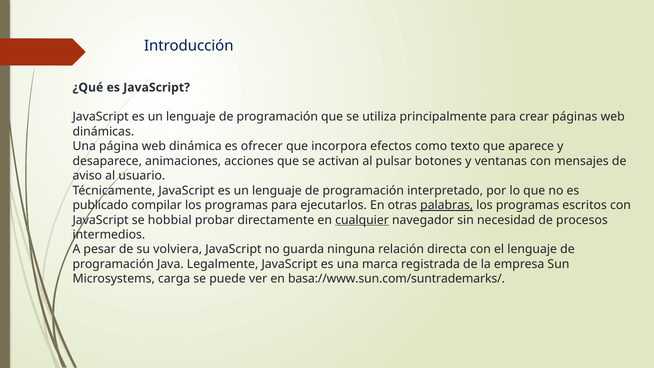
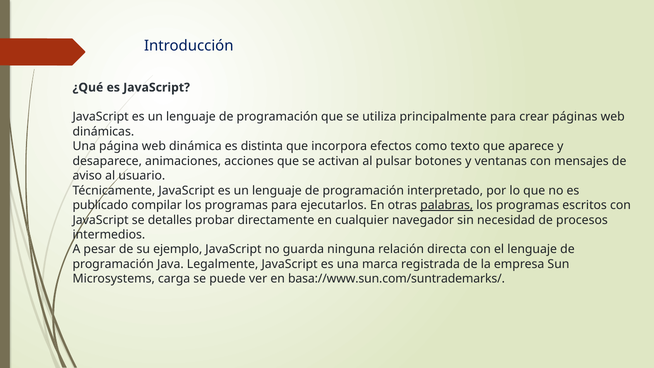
ofrecer: ofrecer -> distinta (262, 146)
hobbial: hobbial -> detalles (170, 220)
cualquier underline: present -> none (362, 220)
volviera: volviera -> ejemplo (178, 249)
